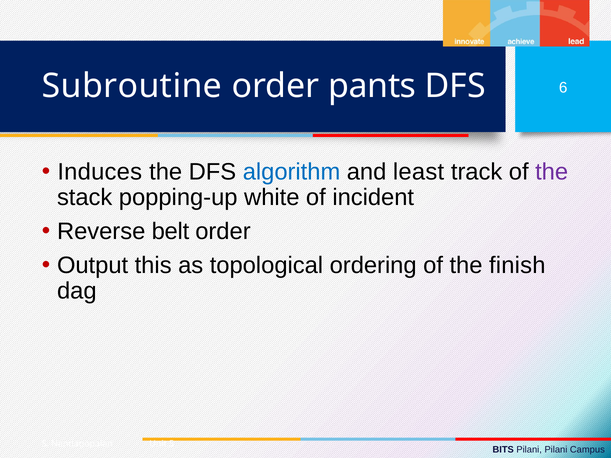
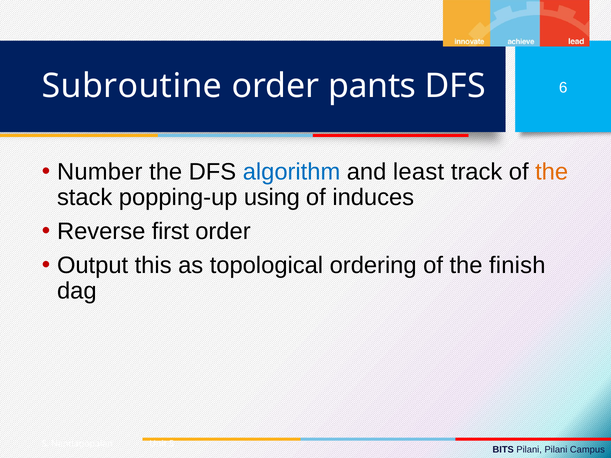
Induces: Induces -> Number (100, 172)
the colour: purple -> orange (552, 172)
white: white -> using (272, 197)
incident: incident -> induces (373, 197)
belt: belt -> first (170, 232)
